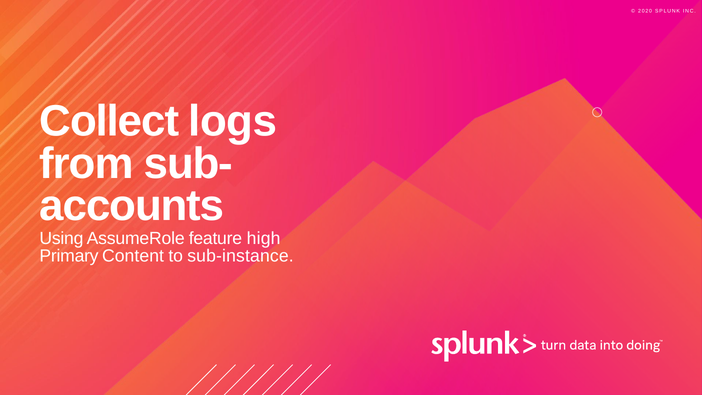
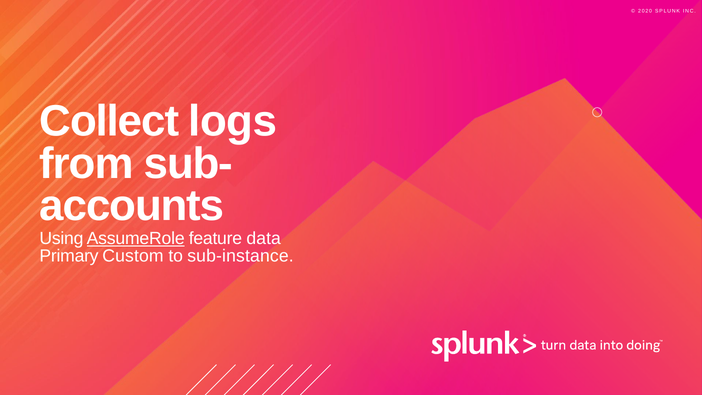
AssumeRole underline: none -> present (136, 238)
high: high -> data (264, 238)
Content: Content -> Custom (133, 256)
